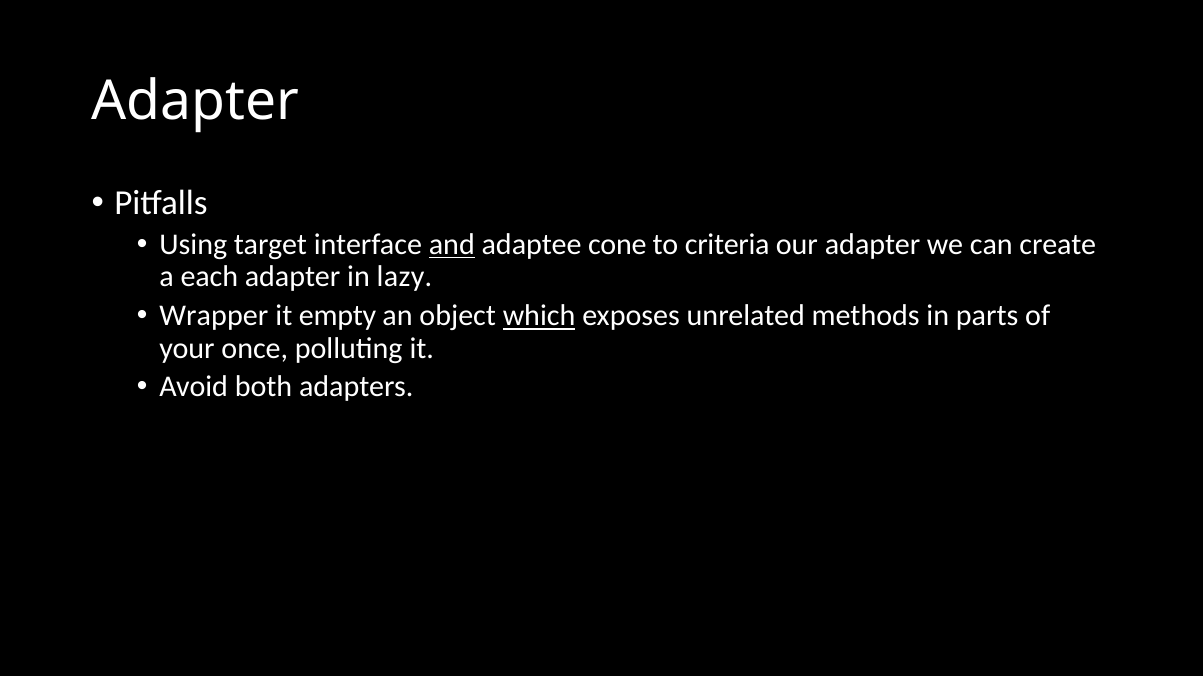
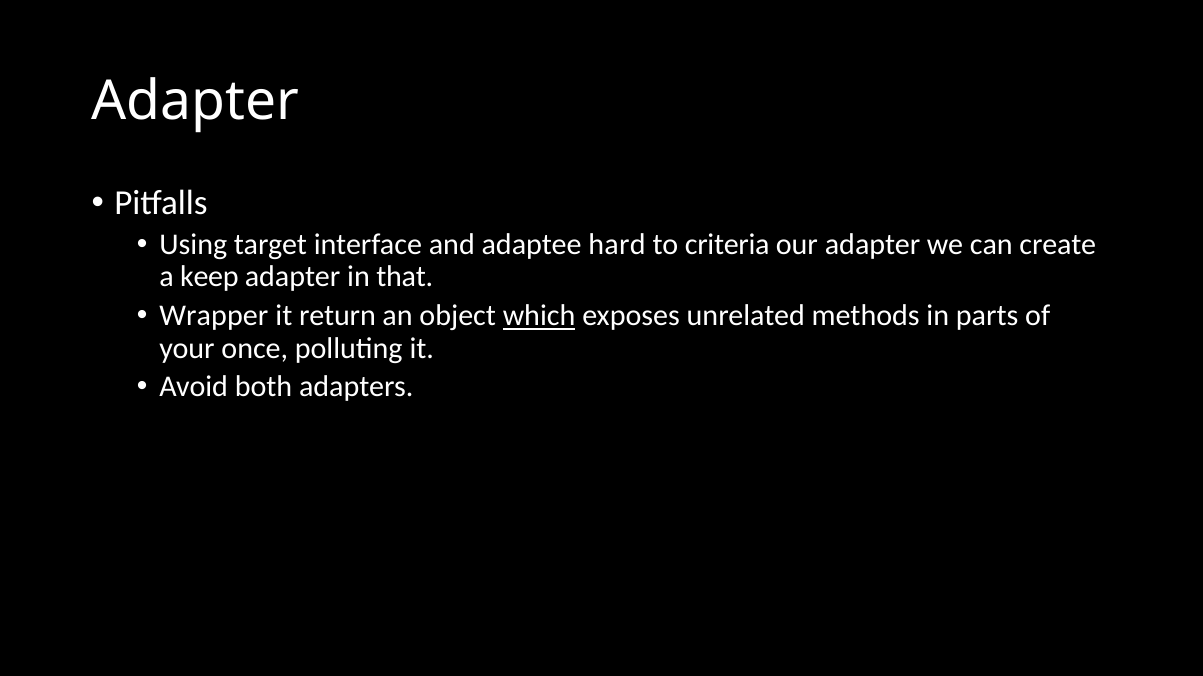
and underline: present -> none (452, 245)
cone: cone -> hard (617, 245)
each: each -> keep (209, 277)
lazy: lazy -> that (405, 277)
empty: empty -> return (337, 316)
